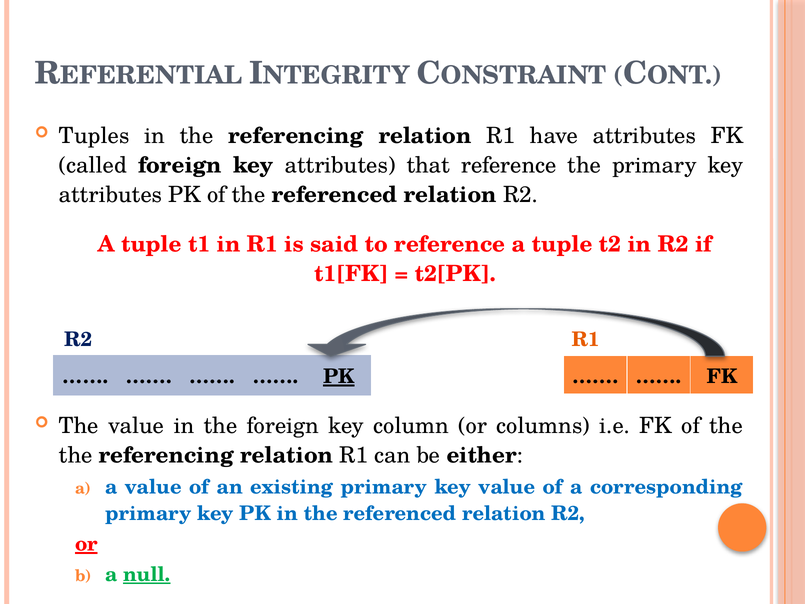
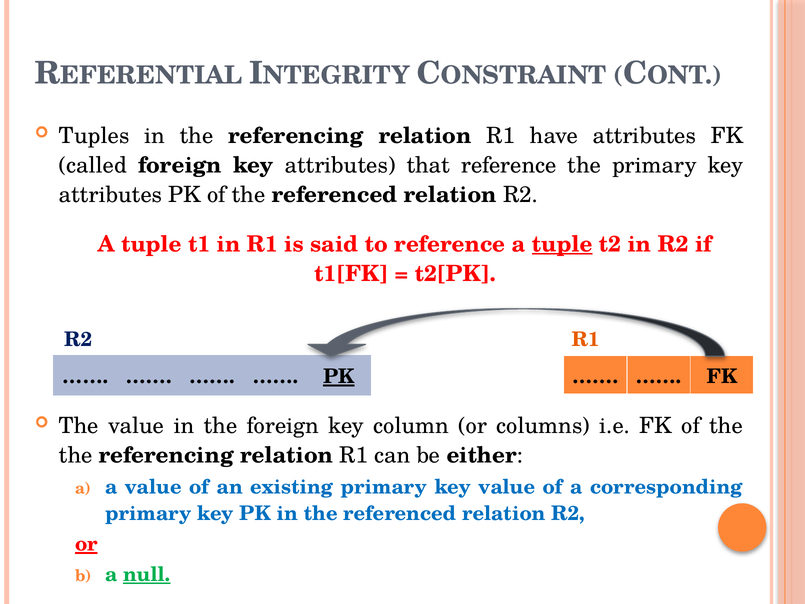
tuple underline: none -> present (562, 244)
